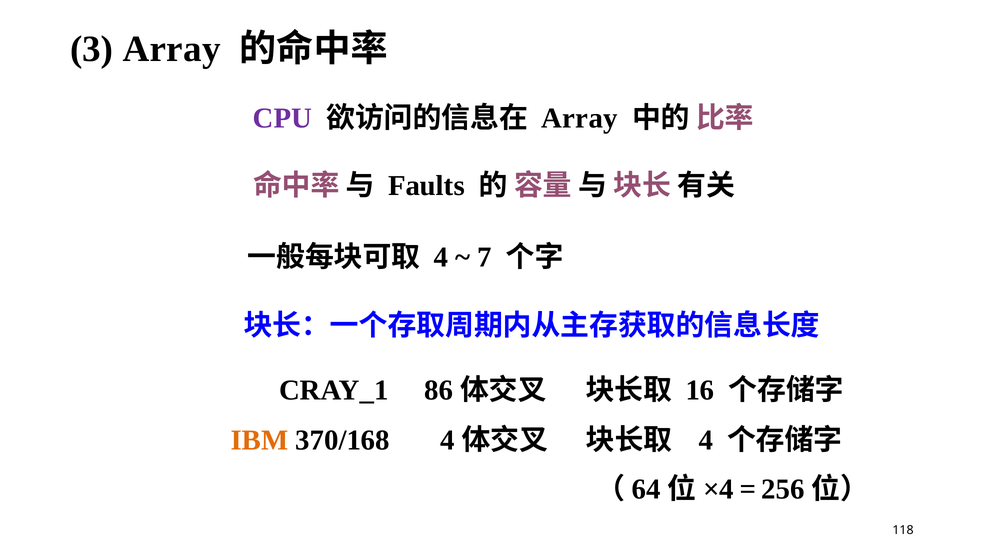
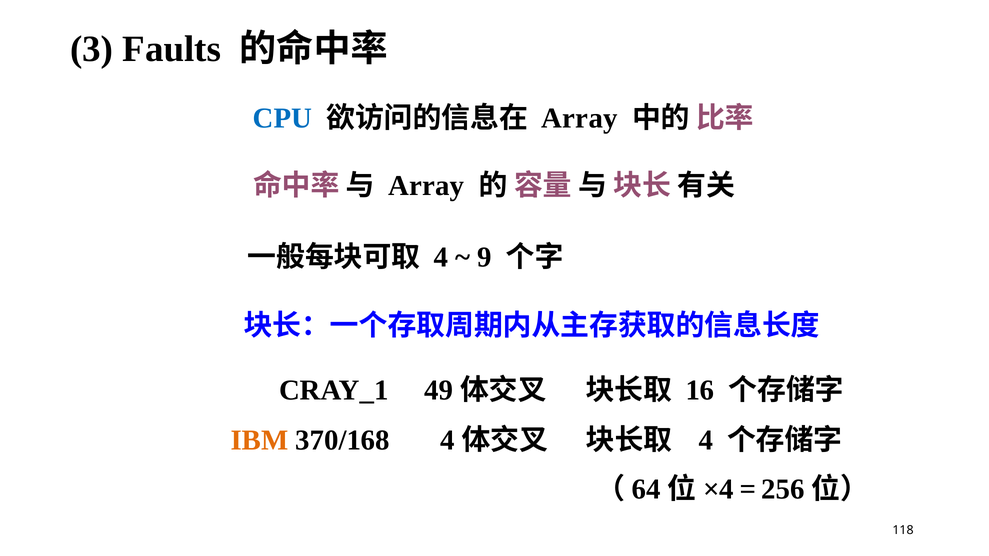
3 Array: Array -> Faults (172, 49)
CPU colour: purple -> blue (283, 118)
Faults: Faults -> Array (426, 186)
7: 7 -> 9 (484, 258)
86: 86 -> 49 (439, 390)
